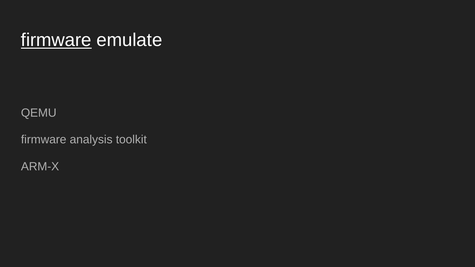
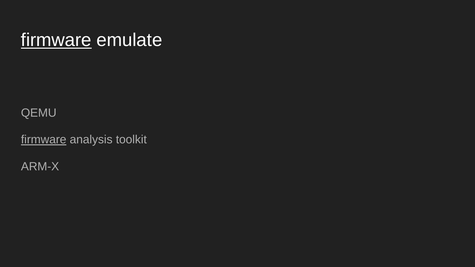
firmware underline: none -> present (44, 140)
